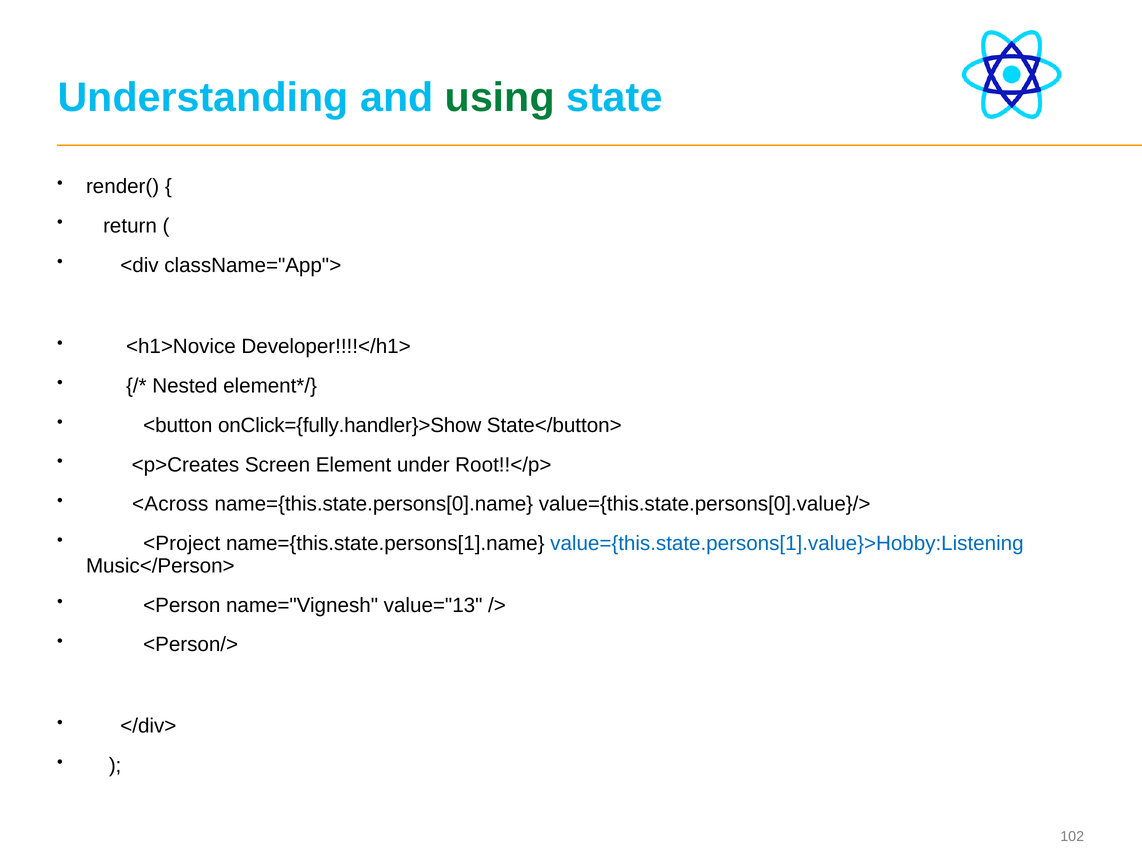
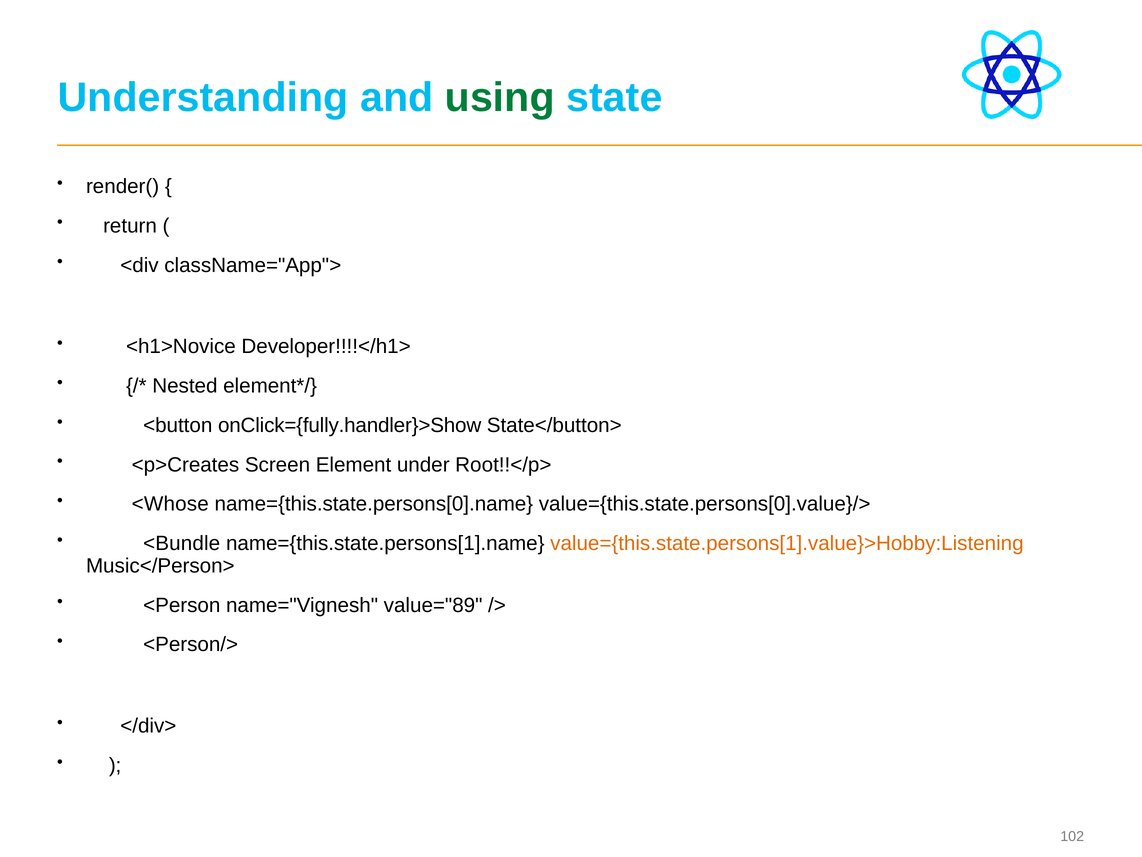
<Across: <Across -> <Whose (170, 504)
<Project: <Project -> <Bundle (182, 543)
value={this.state.persons[1].value}>Hobby:Listening colour: blue -> orange (787, 543)
value="13: value="13 -> value="89 (433, 605)
